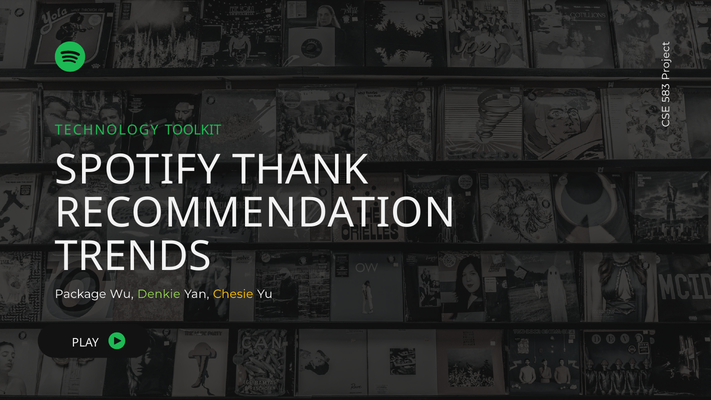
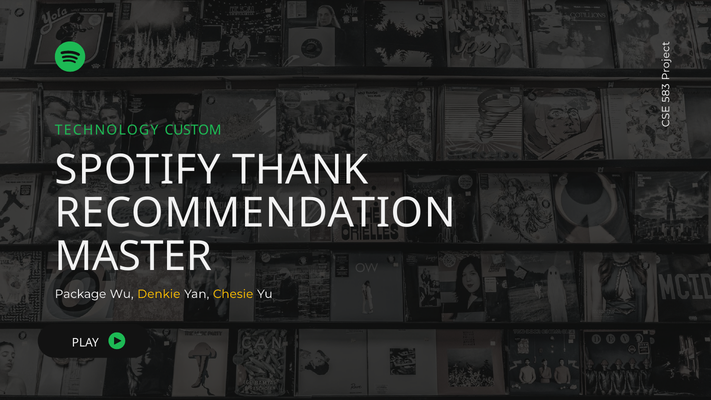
TOOLKIT: TOOLKIT -> CUSTOM (193, 130)
TRENDS: TRENDS -> MASTER (133, 256)
Denkie colour: light green -> yellow (159, 294)
